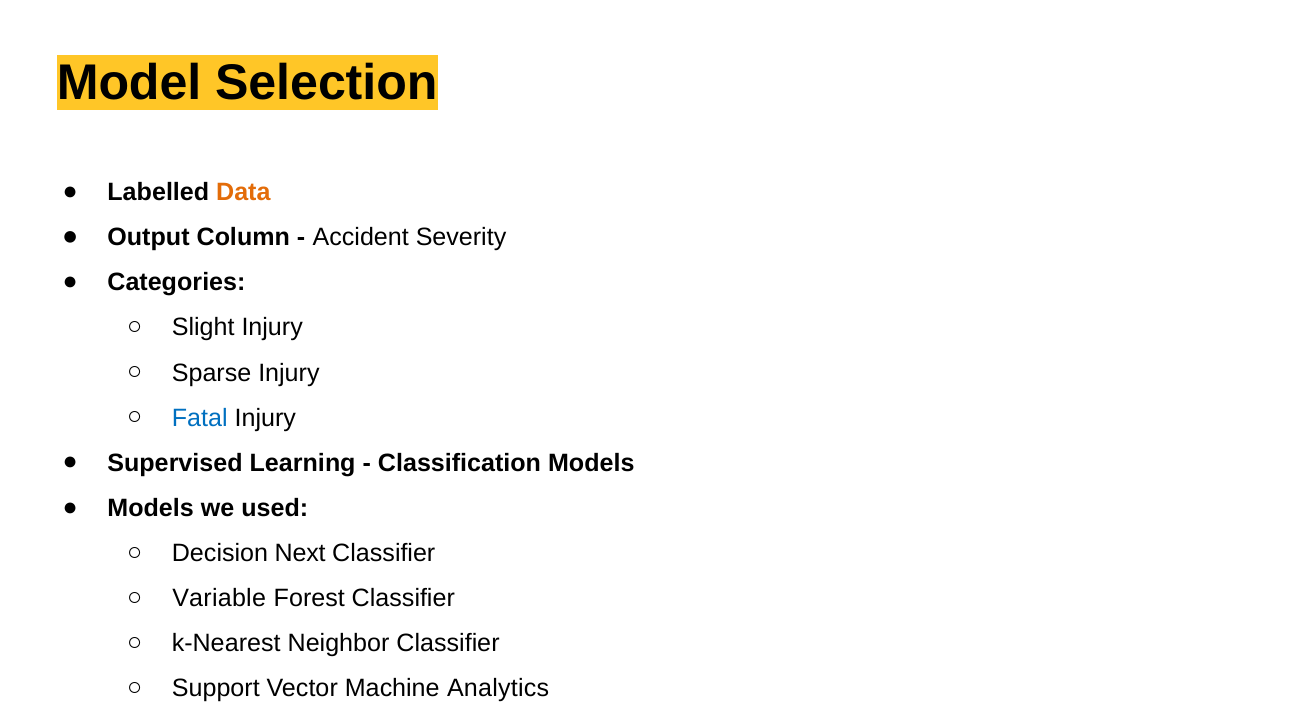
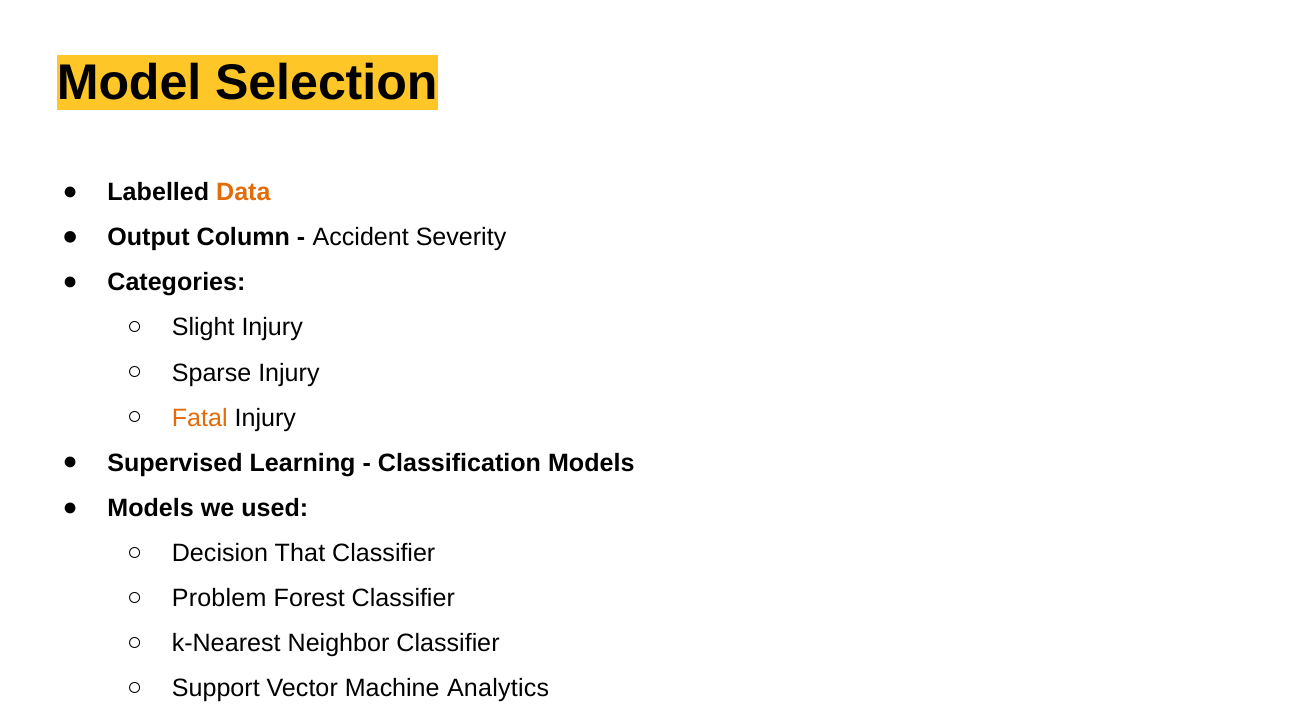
Fatal colour: blue -> orange (200, 418)
Next: Next -> That (300, 553)
Variable: Variable -> Problem (219, 598)
